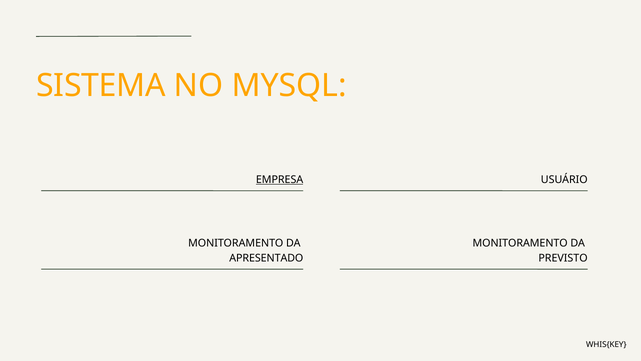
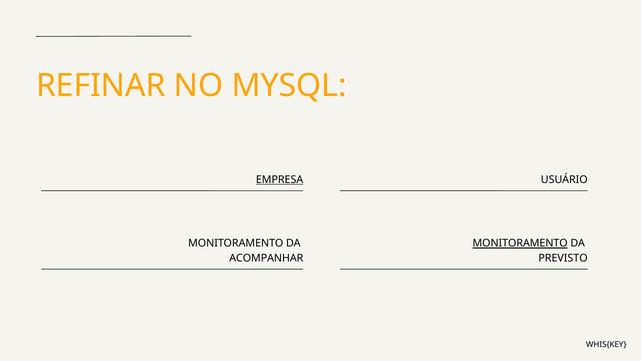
SISTEMA: SISTEMA -> REFINAR (101, 86)
MONITORAMENTO underline: none -> present (520, 243)
APRESENTADO: APRESENTADO -> ACOMPANHAR (266, 258)
